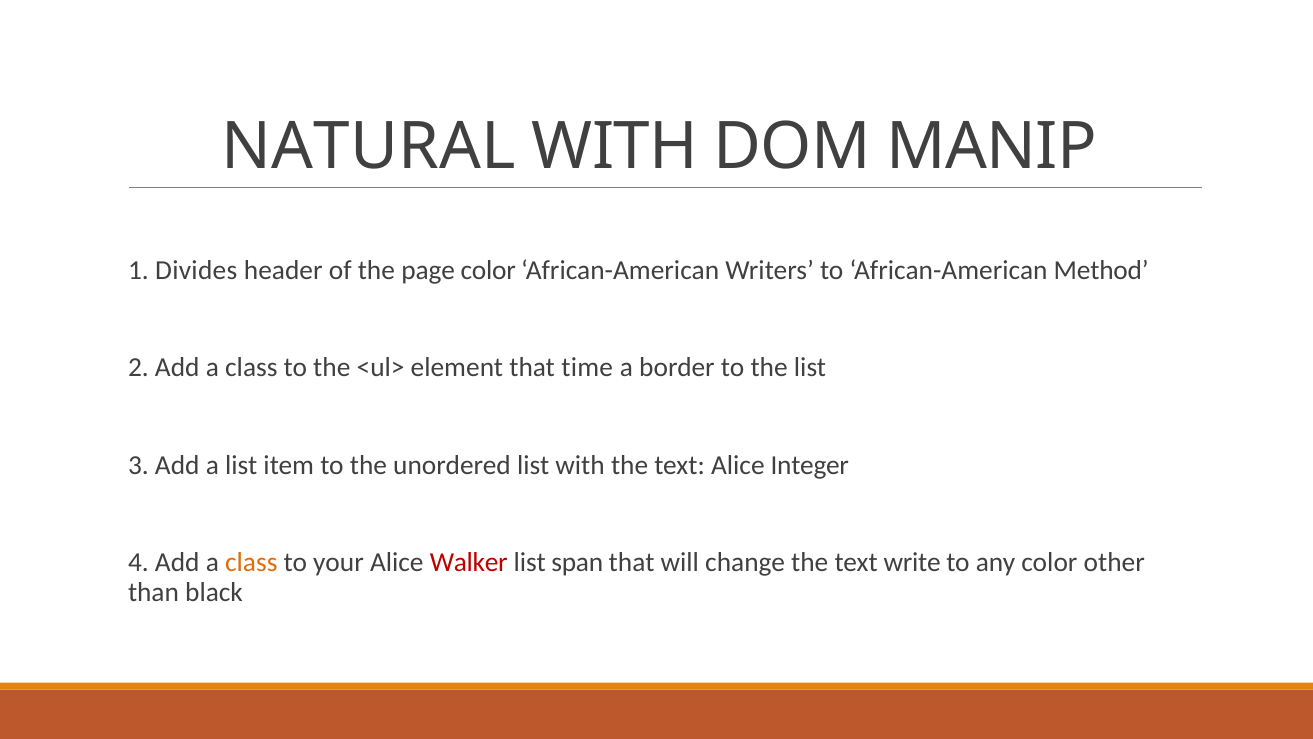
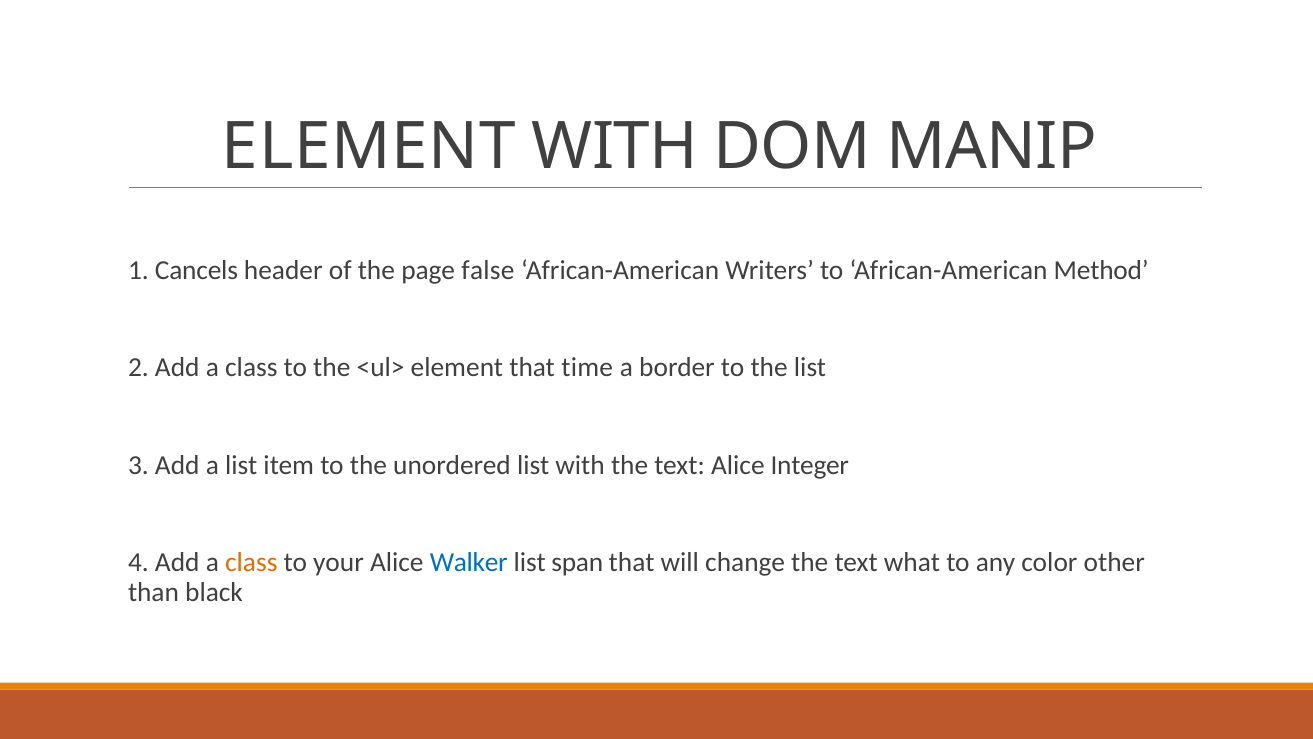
NATURAL: NATURAL -> ELEMENT (369, 147)
Divides: Divides -> Cancels (196, 270)
page color: color -> false (488, 270)
Walker colour: red -> blue (469, 562)
write: write -> what (912, 562)
